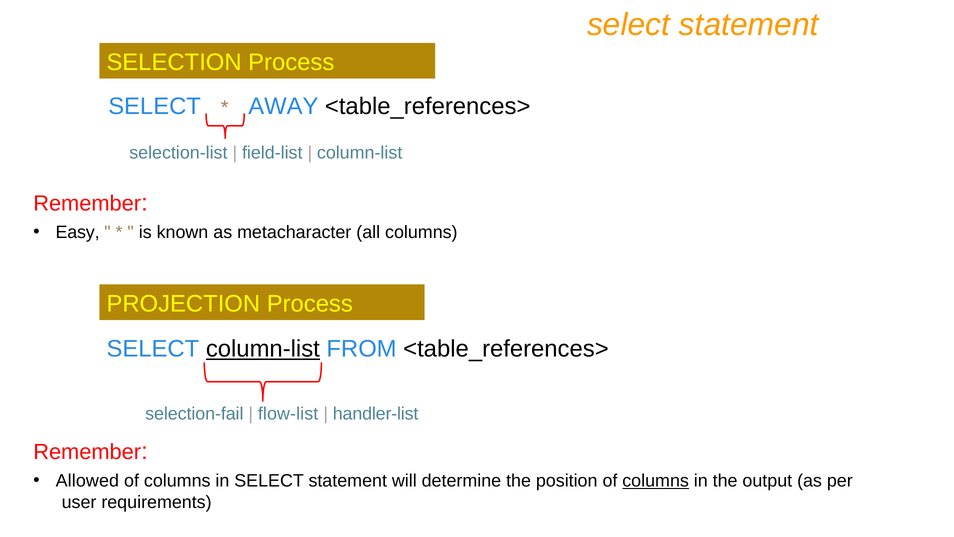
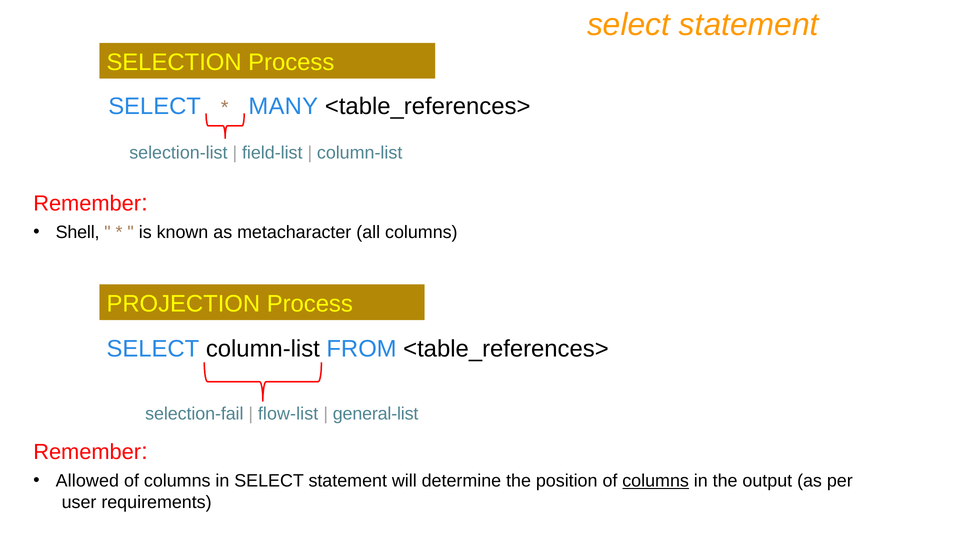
AWAY: AWAY -> MANY (283, 106)
Easy: Easy -> Shell (78, 232)
column-list underline: present -> none (263, 349)
handler-list: handler-list -> general-list (376, 413)
